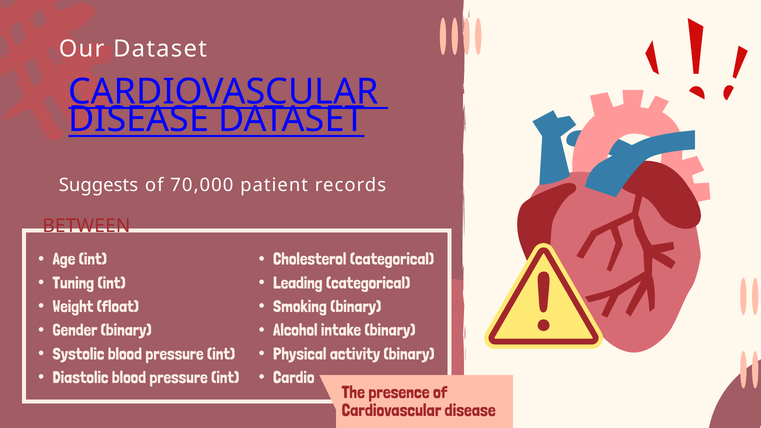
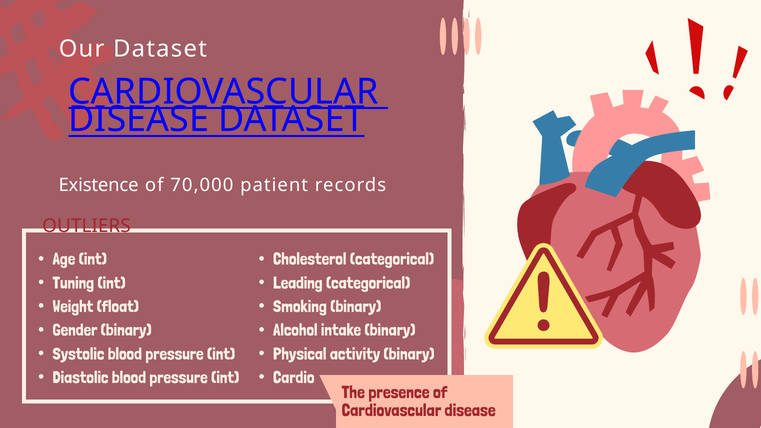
Suggests: Suggests -> Existence (99, 185)
BETWEEN: BETWEEN -> OUTLIERS (86, 226)
